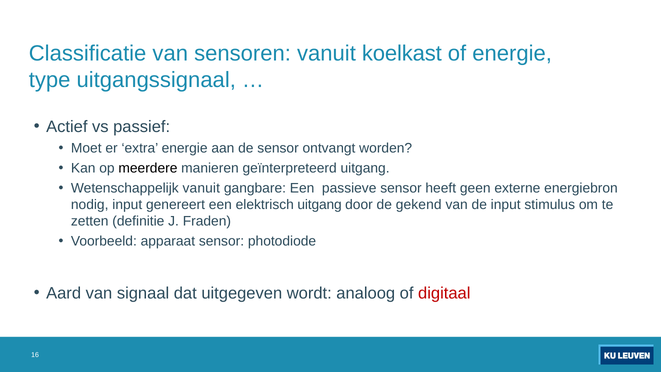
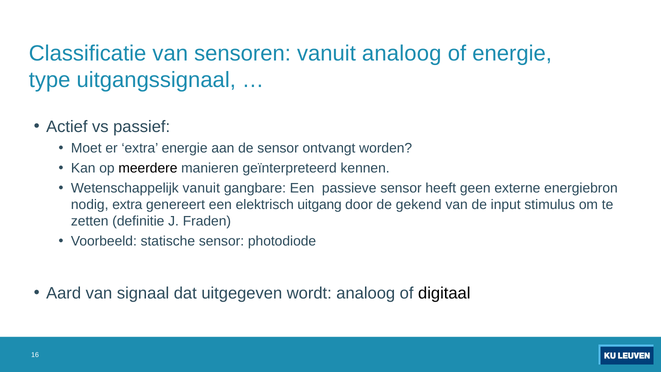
vanuit koelkast: koelkast -> analoog (402, 54)
geïnterpreteerd uitgang: uitgang -> kennen (365, 168)
nodig input: input -> extra (127, 205)
apparaat: apparaat -> statische (168, 241)
digitaal colour: red -> black (444, 293)
